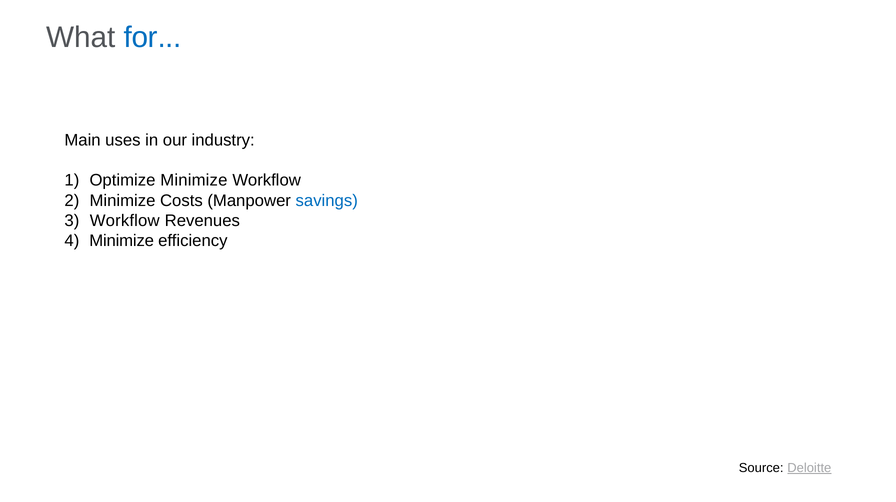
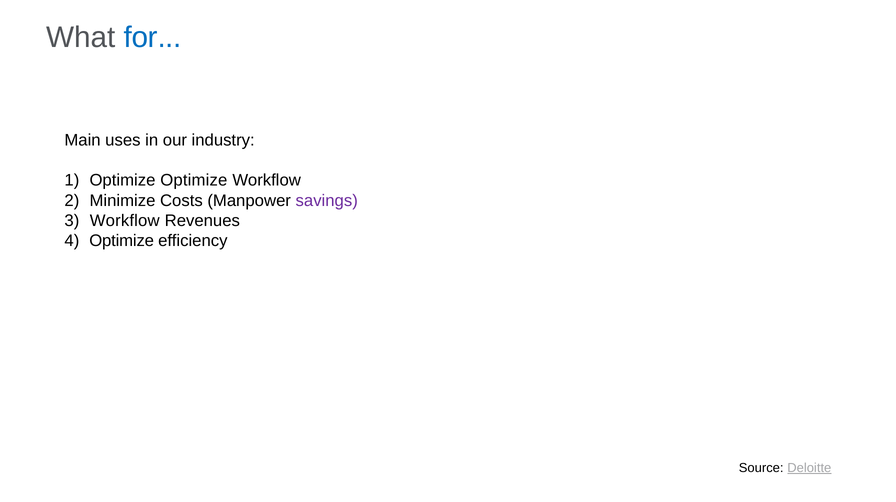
Optimize Minimize: Minimize -> Optimize (194, 180)
savings colour: blue -> purple (327, 200)
Minimize: Minimize -> Optimize (122, 240)
